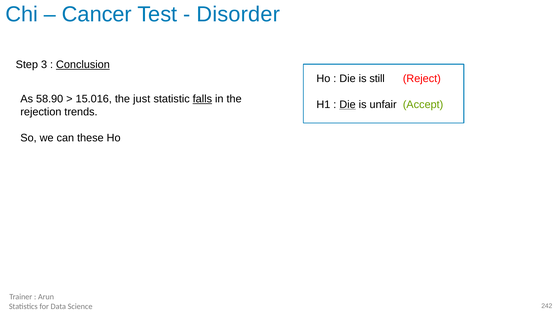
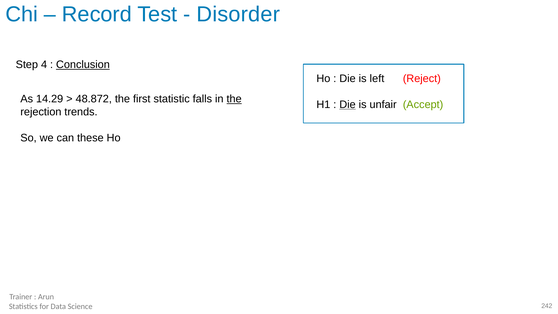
Cancer: Cancer -> Record (97, 14)
3: 3 -> 4 (44, 65)
still: still -> left (377, 78)
58.90: 58.90 -> 14.29 (50, 99)
15.016: 15.016 -> 48.872 (94, 99)
just: just -> first (142, 99)
falls underline: present -> none (202, 99)
the underline: none -> present (234, 99)
